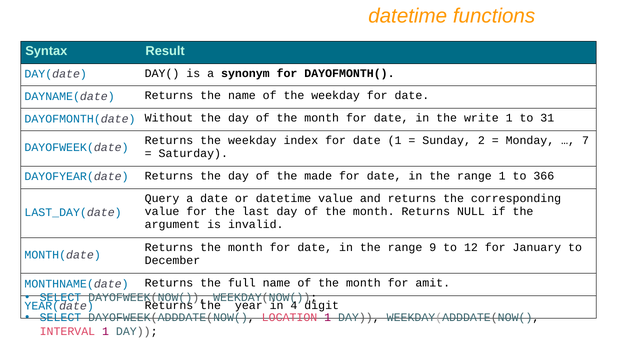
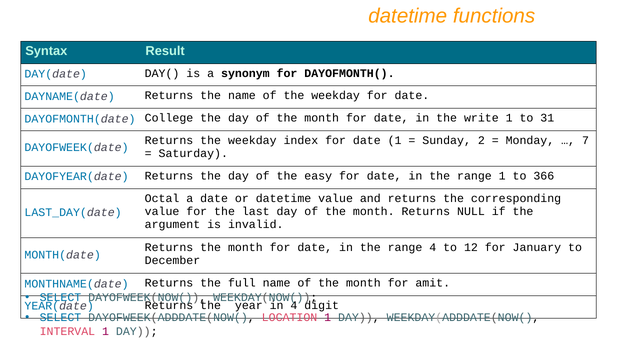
Without: Without -> College (169, 118)
made: made -> easy (318, 176)
Query: Query -> Octal (162, 198)
range 9: 9 -> 4 (433, 248)
